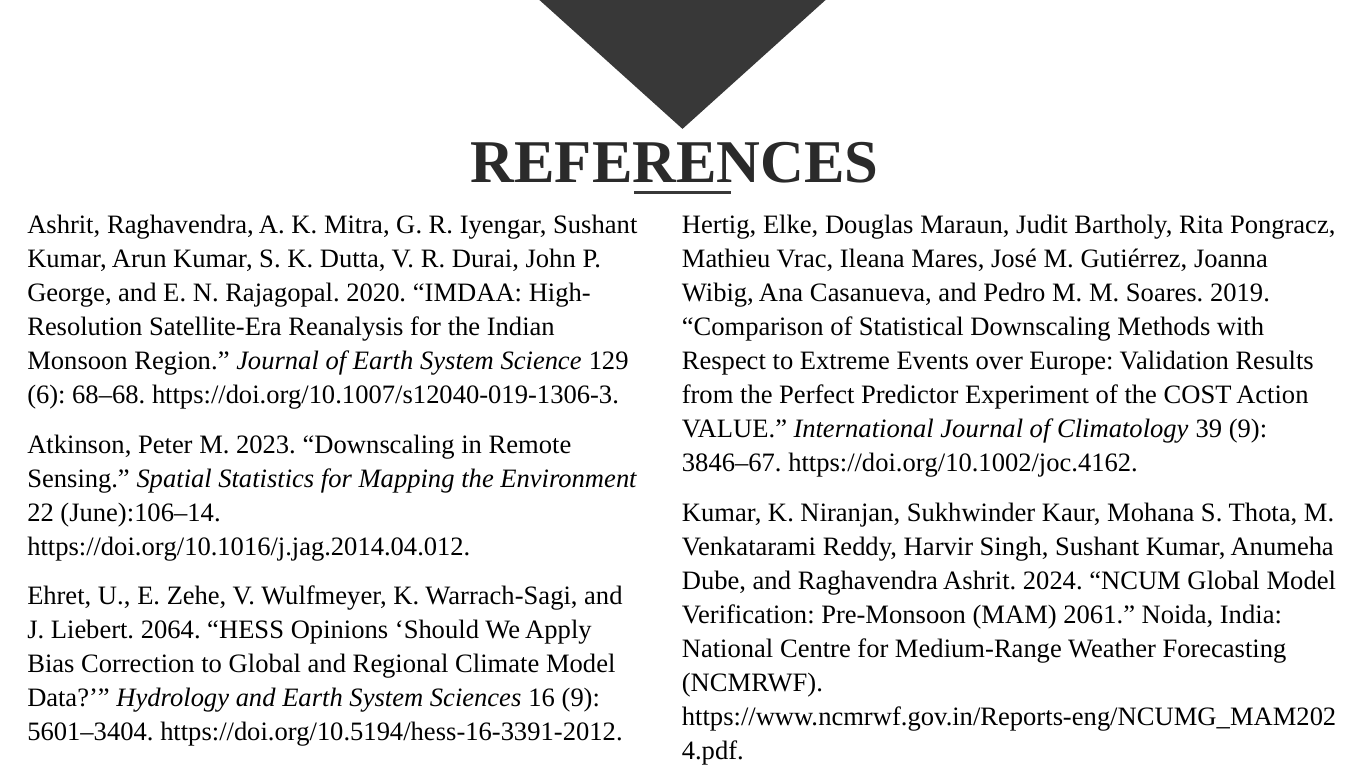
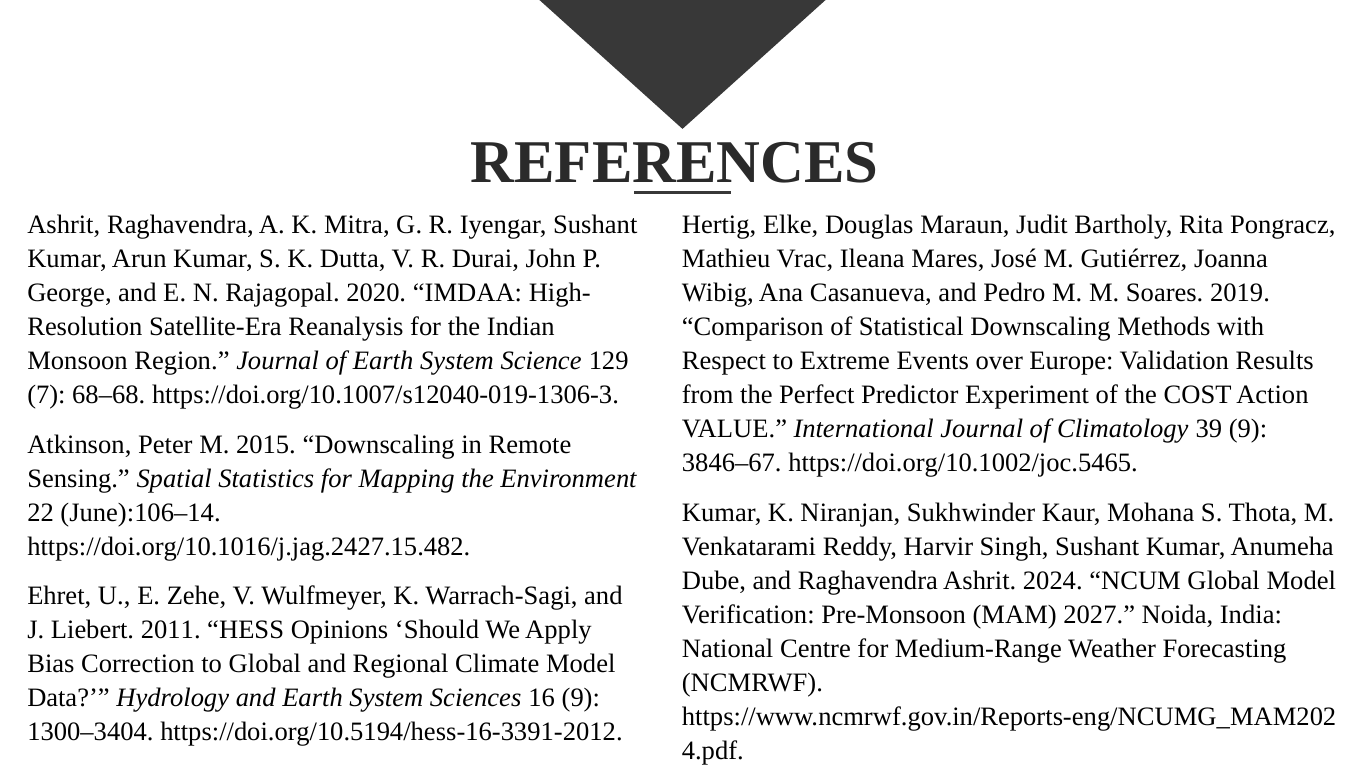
6: 6 -> 7 (46, 395)
2023: 2023 -> 2015 (266, 444)
https://doi.org/10.1002/joc.4162: https://doi.org/10.1002/joc.4162 -> https://doi.org/10.1002/joc.5465 (963, 463)
https://doi.org/10.1016/j.jag.2014.04.012: https://doi.org/10.1016/j.jag.2014.04.012 -> https://doi.org/10.1016/j.jag.2427.15.482 (249, 546)
2061: 2061 -> 2027 (1099, 615)
2064: 2064 -> 2011 (171, 630)
5601–3404: 5601–3404 -> 1300–3404 (90, 732)
